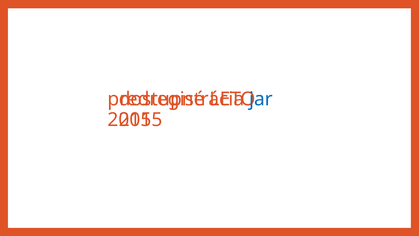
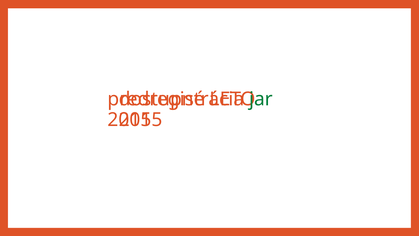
jar colour: blue -> green (261, 99)
